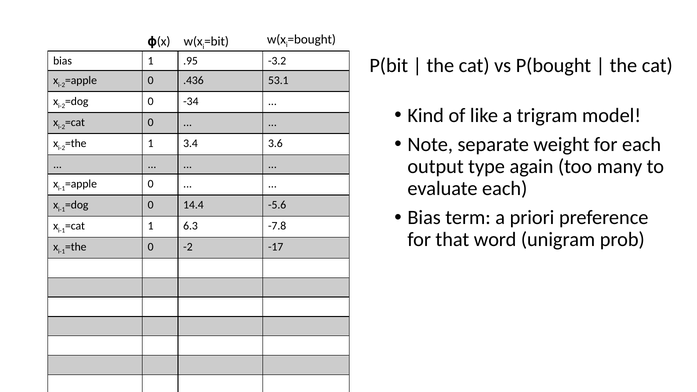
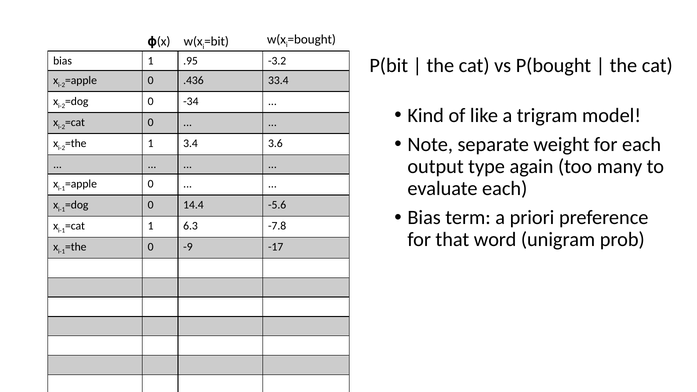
53.1: 53.1 -> 33.4 (278, 80)
-2: -2 -> -9 (188, 247)
